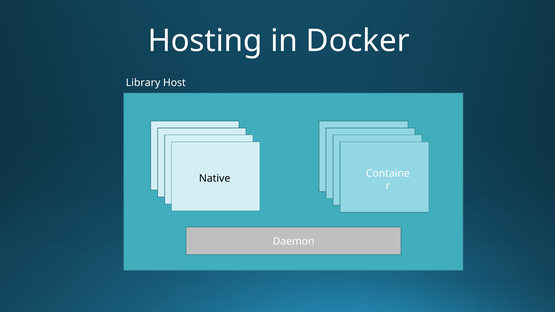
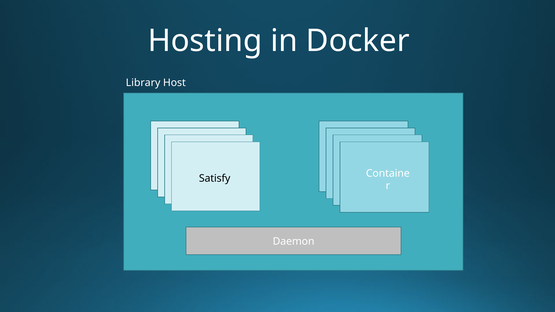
Native: Native -> Satisfy (215, 179)
